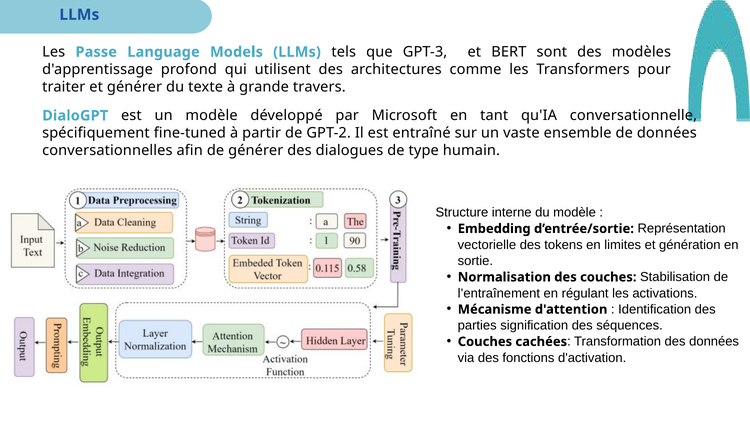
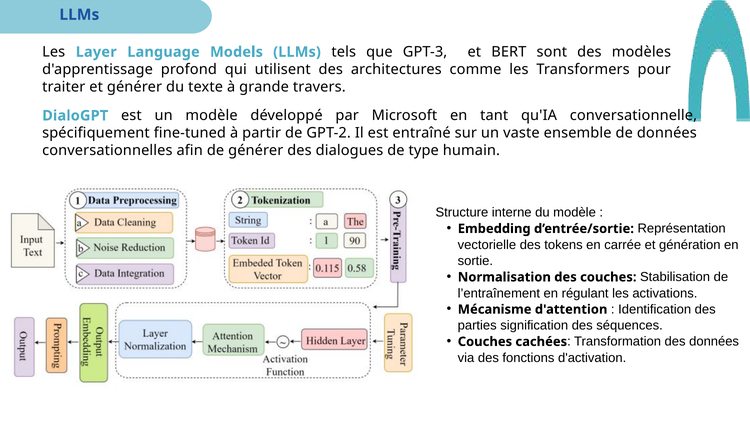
Passe: Passe -> Layer (96, 52)
limites: limites -> carrée (623, 245)
